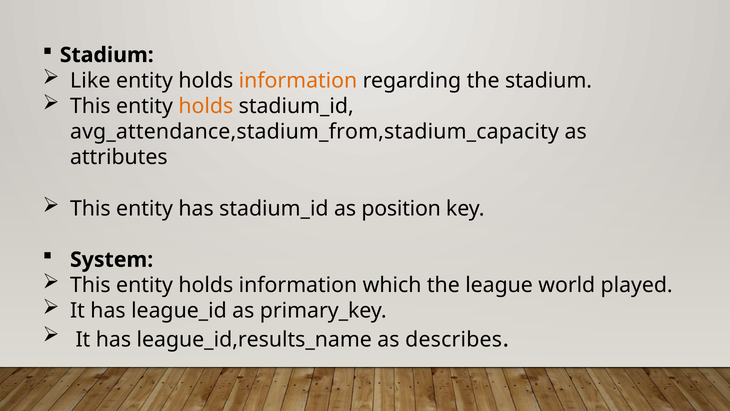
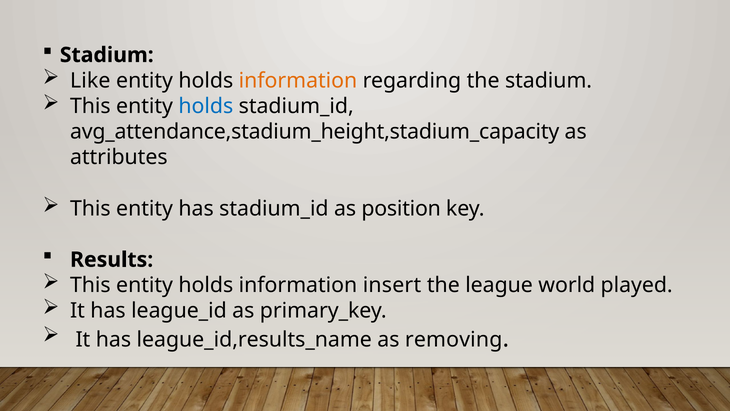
holds colour: orange -> blue (206, 106)
avg_attendance,stadium_from,stadium_capacity: avg_attendance,stadium_from,stadium_capacity -> avg_attendance,stadium_height,stadium_capacity (315, 132)
System: System -> Results (112, 259)
which: which -> insert (392, 285)
describes: describes -> removing (454, 339)
